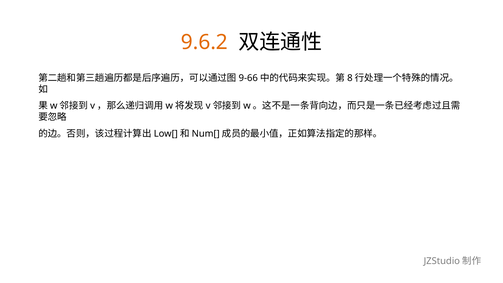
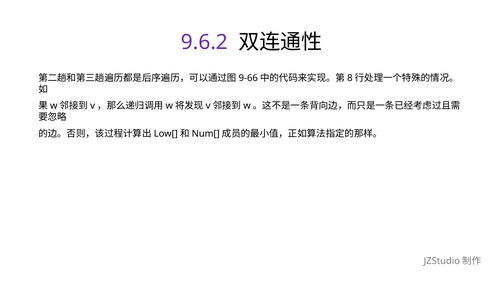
9.6.2 colour: orange -> purple (204, 42)
